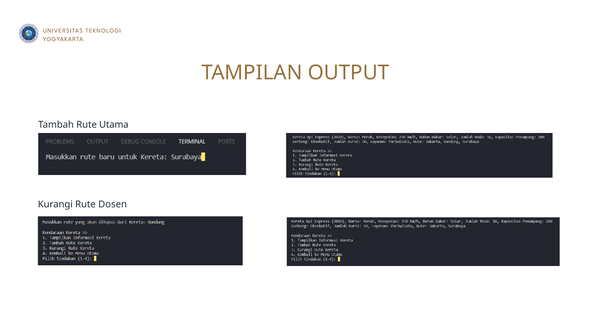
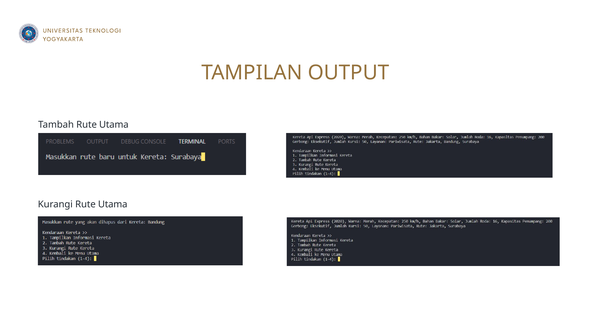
Kurangi Rute Dosen: Dosen -> Utama (113, 204)
